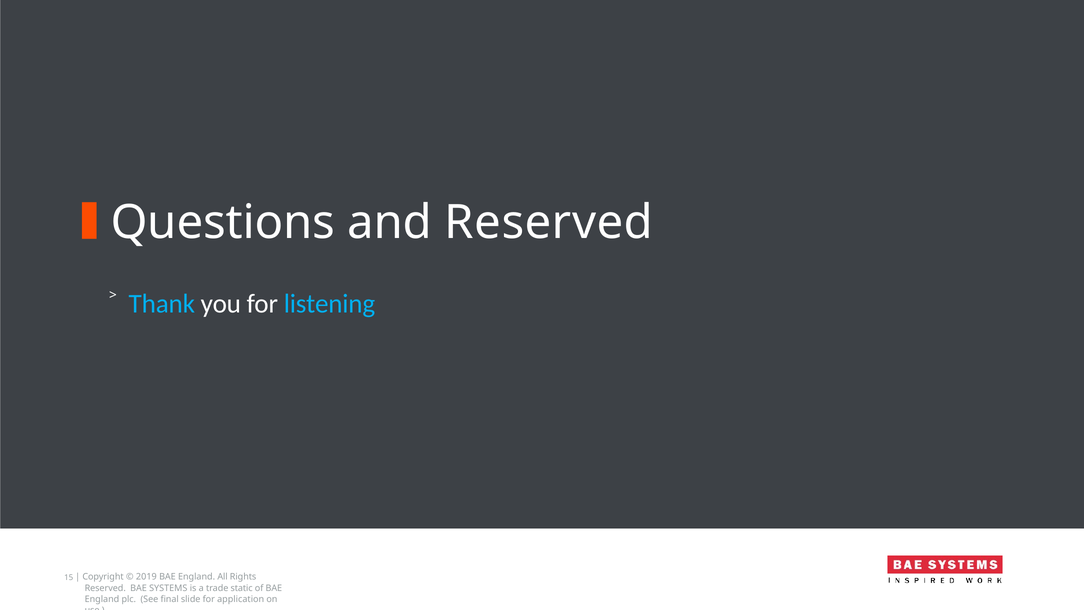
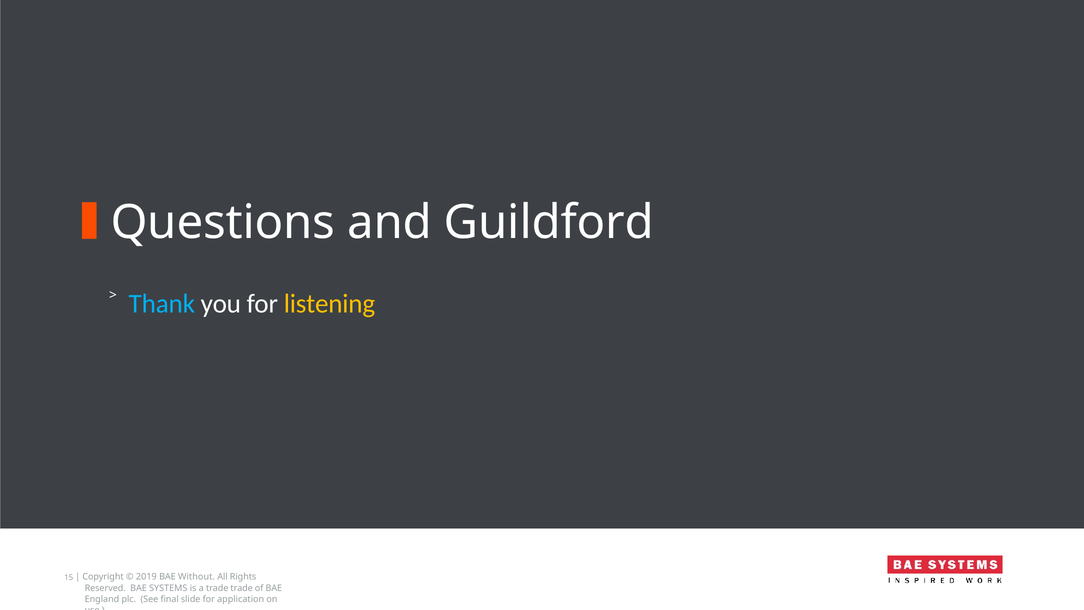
and Reserved: Reserved -> Guildford (549, 223)
listening colour: light blue -> yellow (329, 303)
2019 BAE England: England -> Without (196, 576)
trade static: static -> trade (242, 588)
